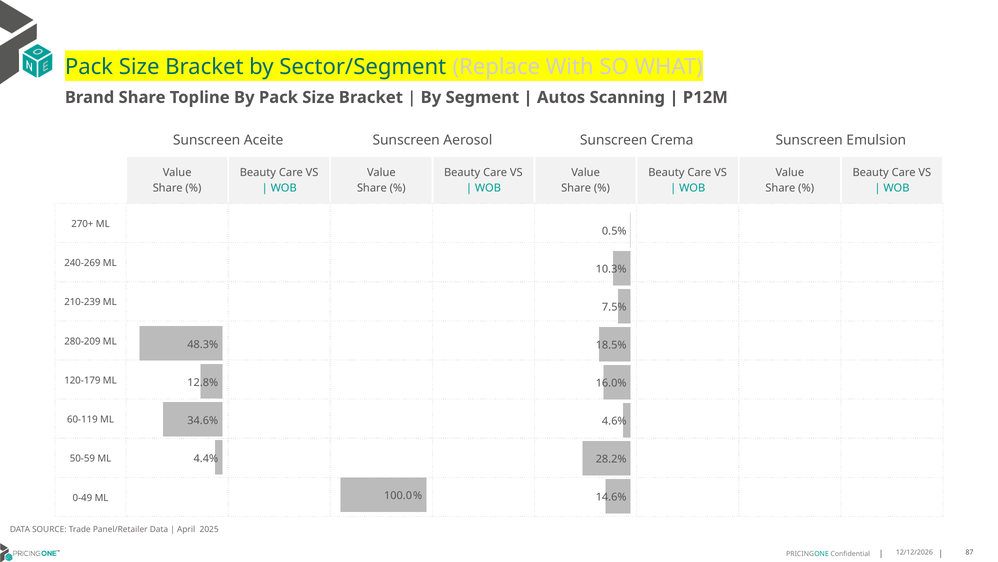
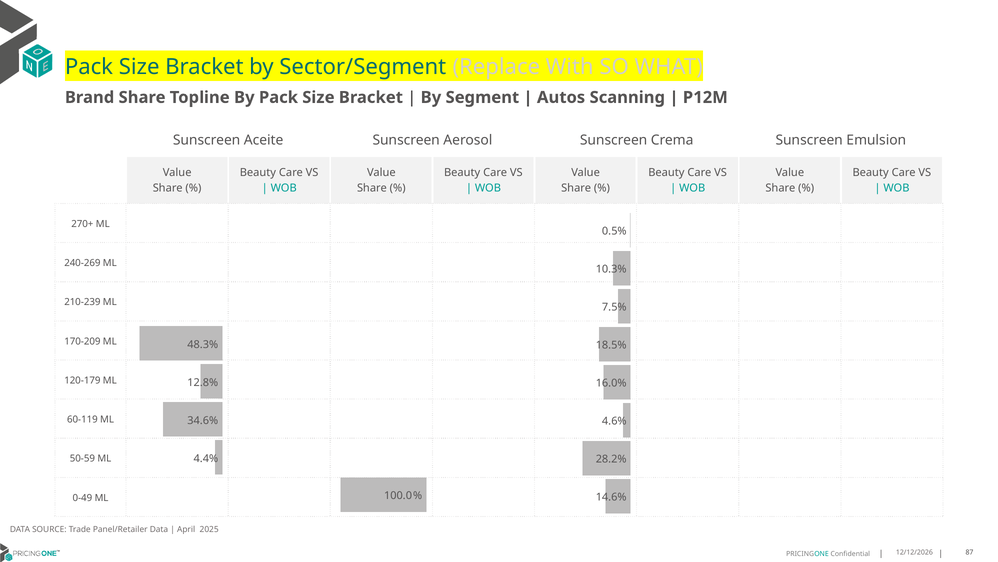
280-209: 280-209 -> 170-209 (82, 341)
